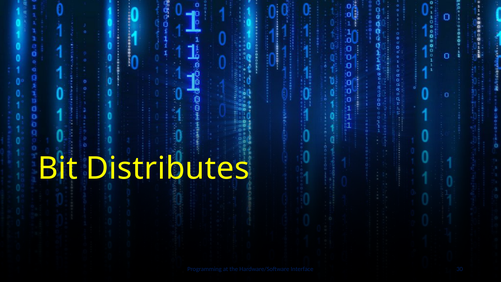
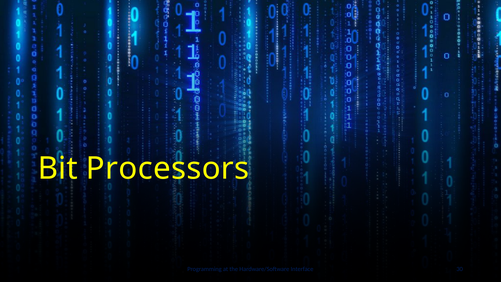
Distributes: Distributes -> Processors (168, 168)
